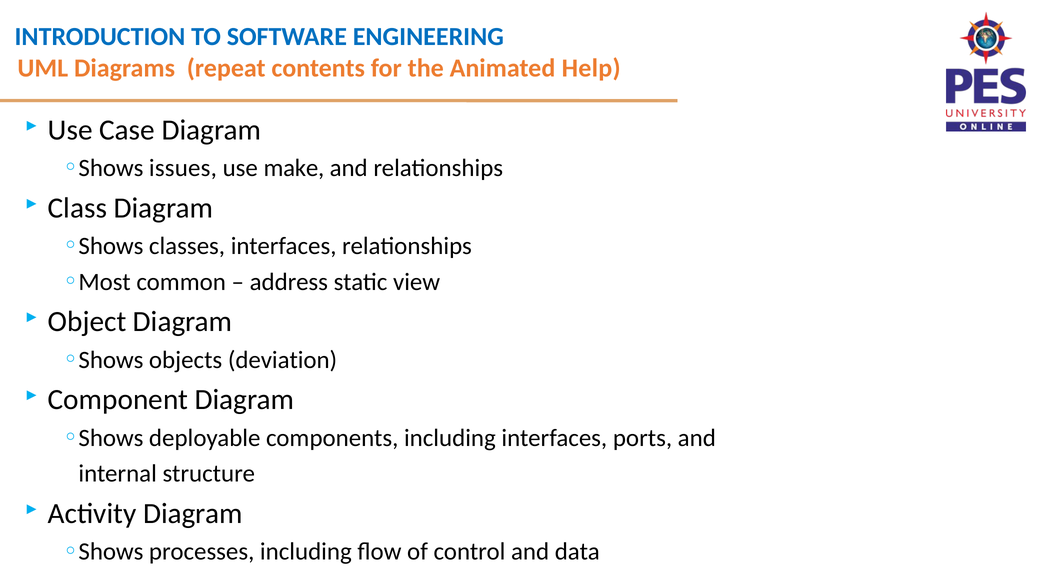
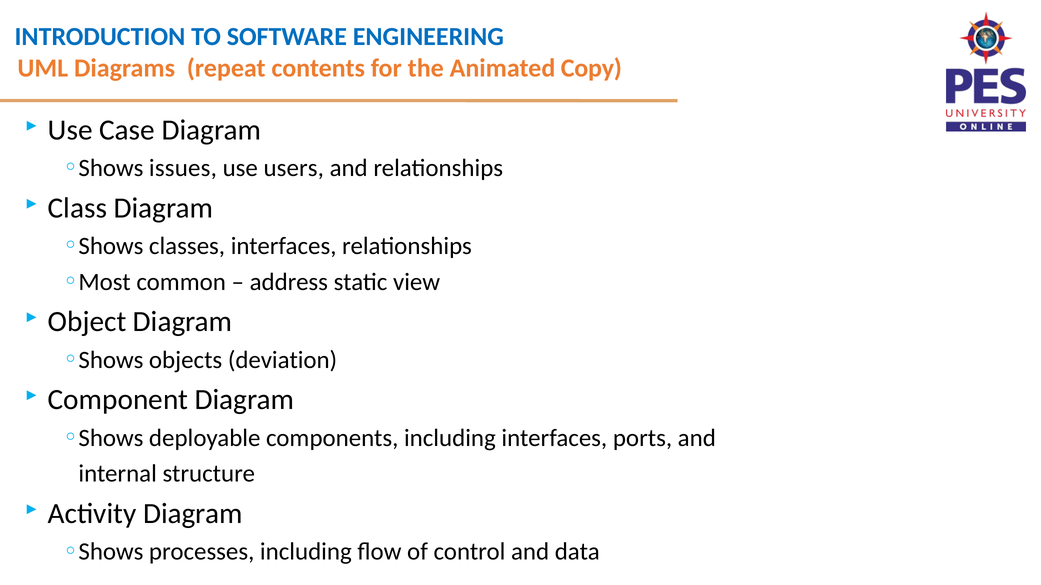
Help: Help -> Copy (591, 68)
make: make -> users (294, 168)
